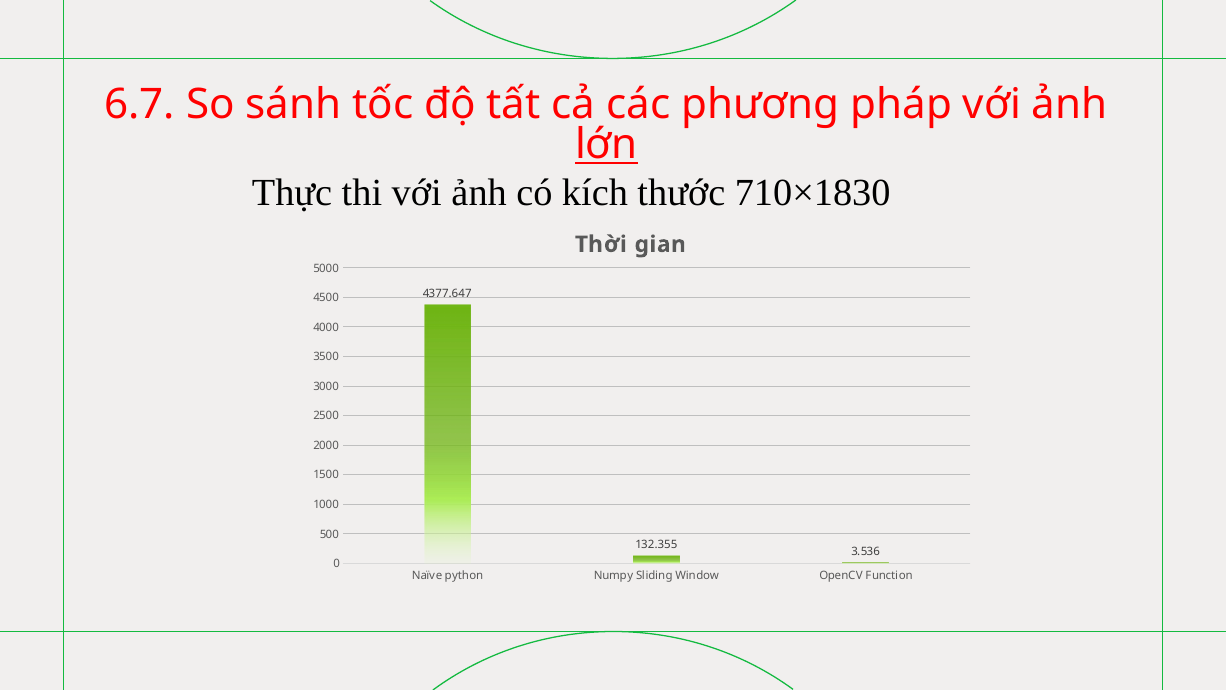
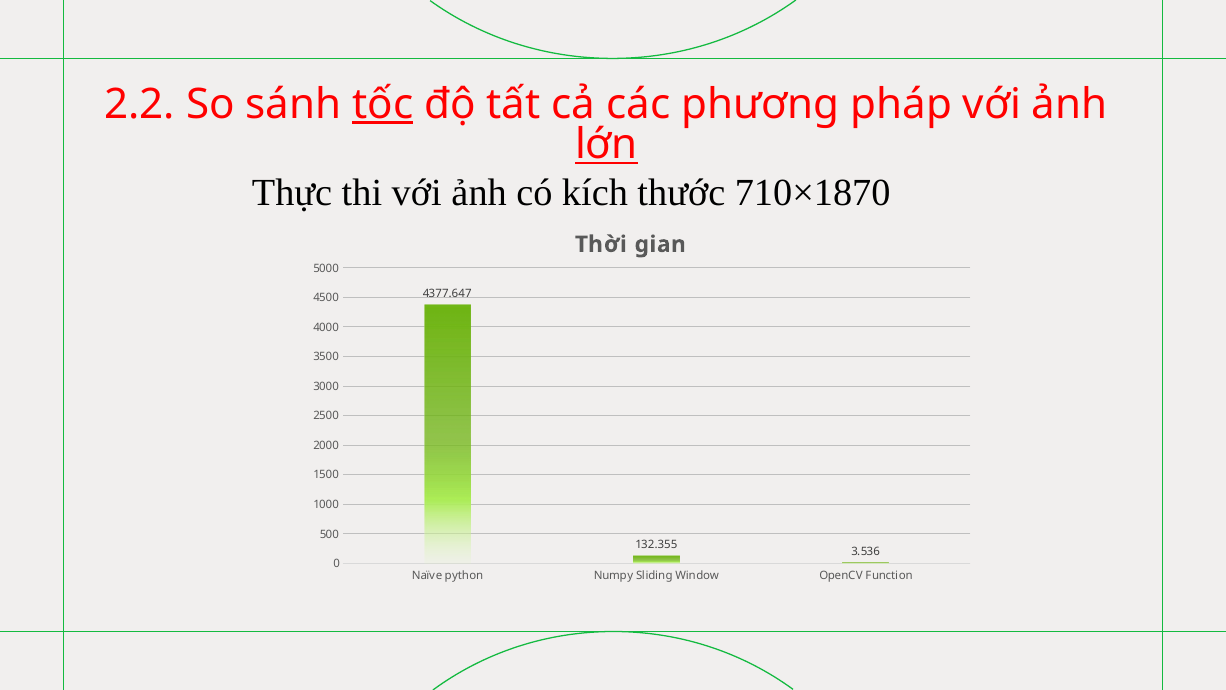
6.7: 6.7 -> 2.2 (140, 104)
tốc underline: none -> present (383, 104)
710×1830: 710×1830 -> 710×1870 (813, 193)
